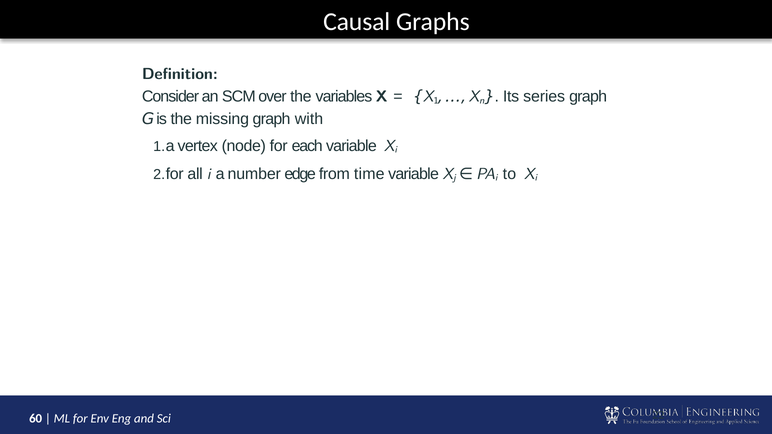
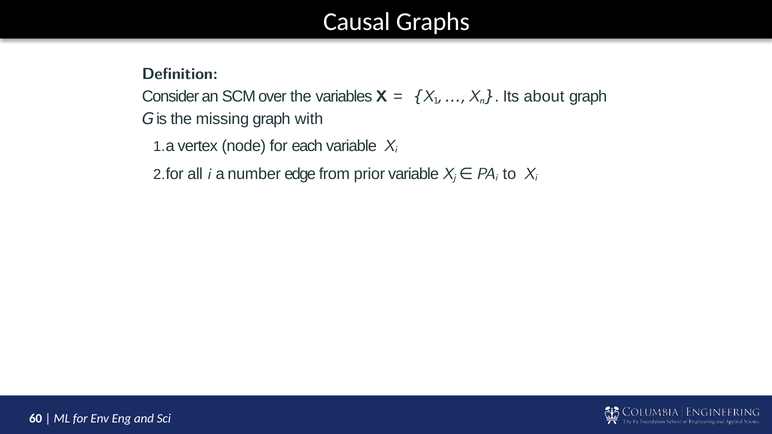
series: series -> about (544, 97)
time: time -> prior (369, 174)
